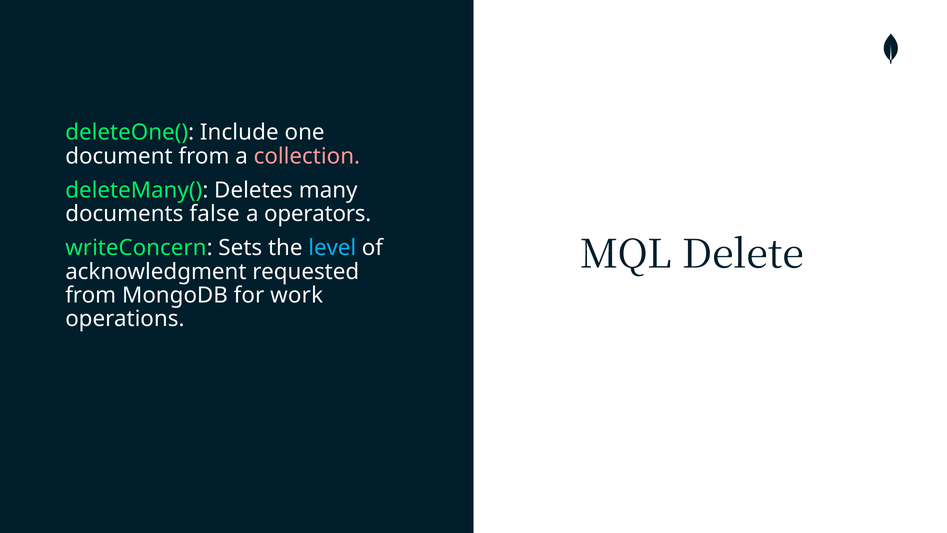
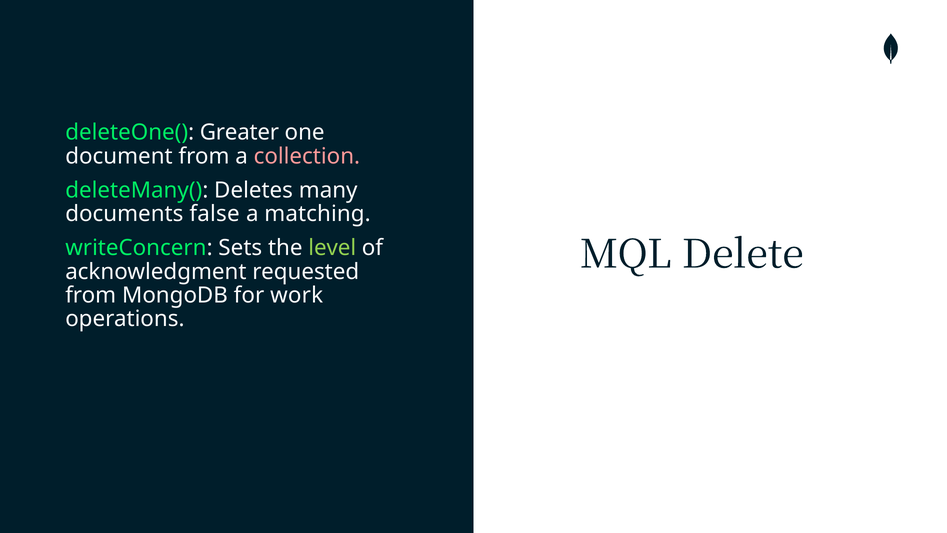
Include: Include -> Greater (239, 133)
operators: operators -> matching (318, 214)
level colour: light blue -> light green (332, 248)
